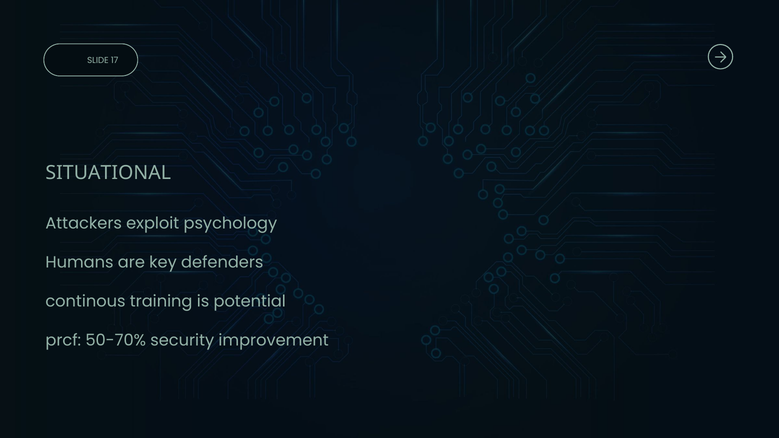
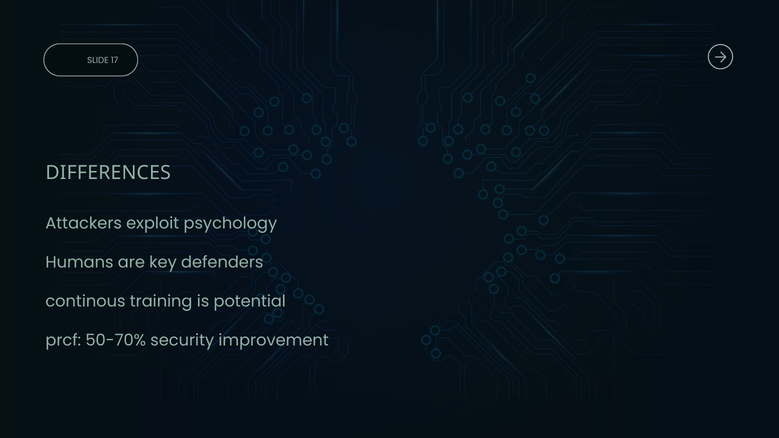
SITUATIONAL: SITUATIONAL -> DIFFERENCES (108, 173)
